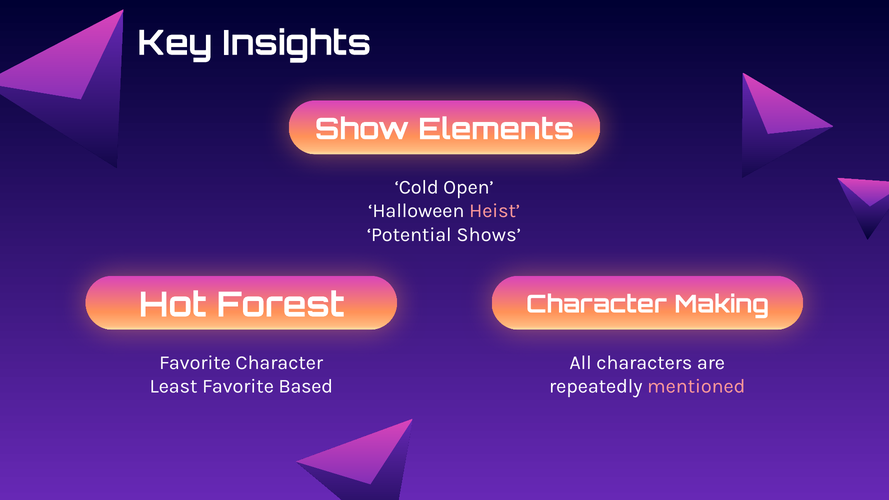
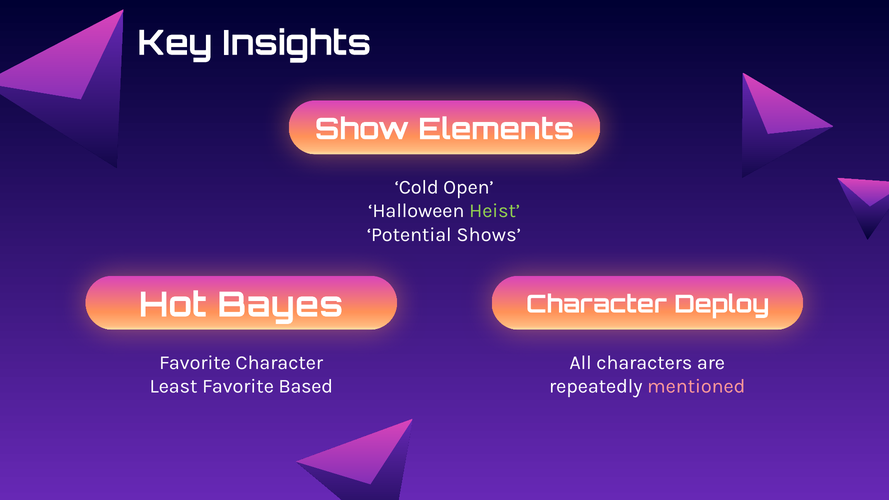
Heist colour: pink -> light green (495, 211)
Forest: Forest -> Bayes (280, 305)
Making: Making -> Deploy (722, 304)
